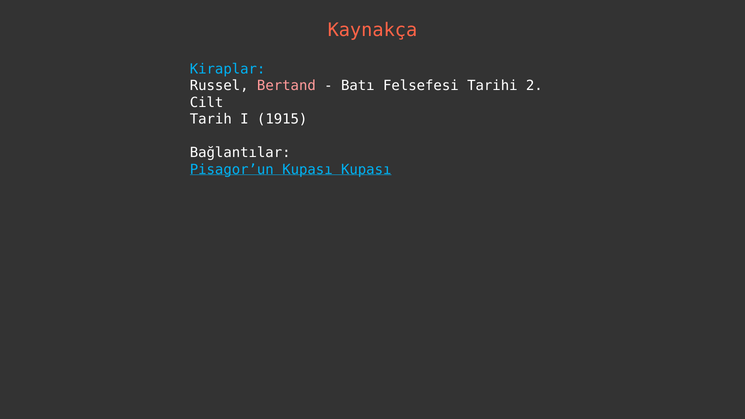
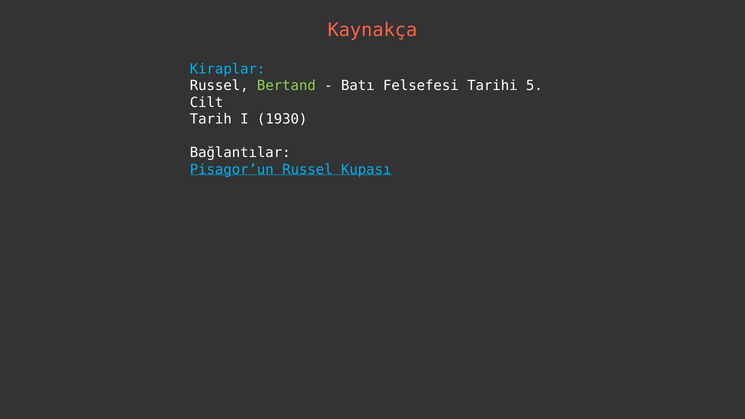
Bertand colour: pink -> light green (286, 86)
2: 2 -> 5 (534, 86)
1915: 1915 -> 1930 (282, 119)
Pisagor’un Kupası: Kupası -> Russel (307, 170)
